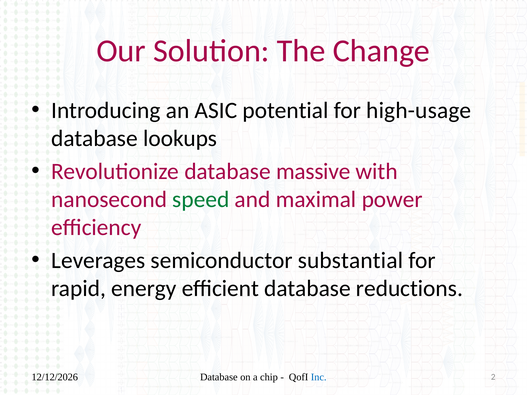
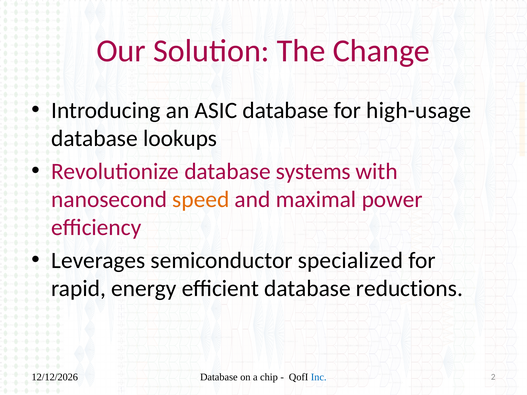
ASIC potential: potential -> database (286, 111)
massive: massive -> systems (313, 171)
speed colour: green -> orange (201, 200)
substantial: substantial -> specialized (350, 260)
